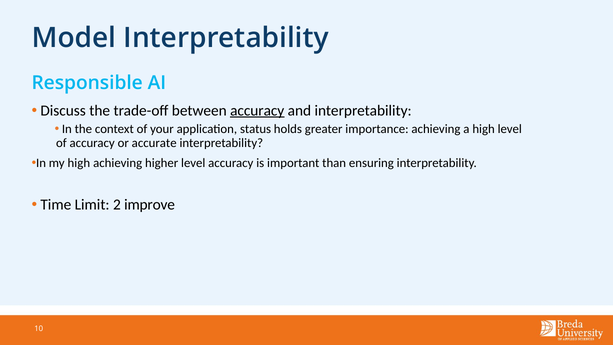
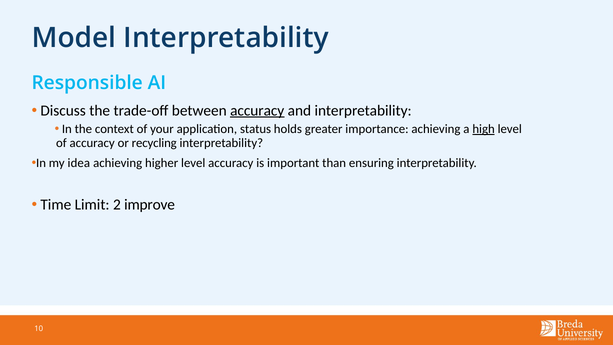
high underline: none -> present (484, 129)
accurate: accurate -> recycling (154, 143)
my high: high -> idea (79, 163)
